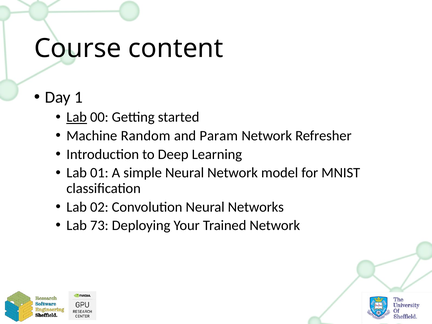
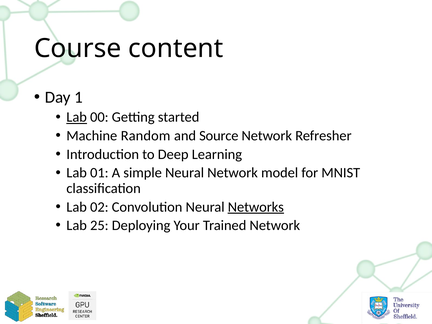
Param: Param -> Source (219, 136)
Networks underline: none -> present (256, 207)
73: 73 -> 25 (99, 225)
